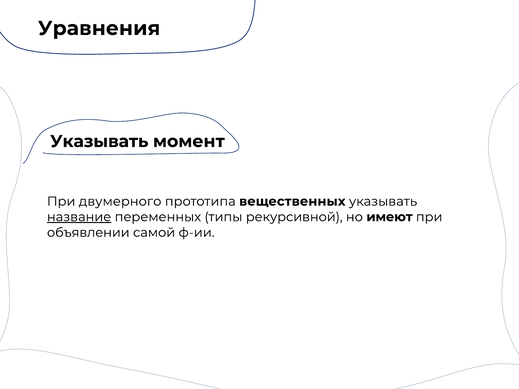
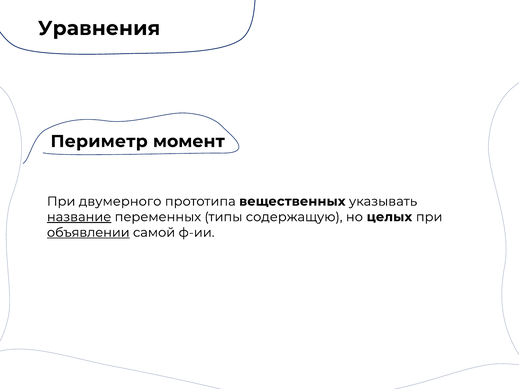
Указывать: Указывать -> Периметр (99, 141)
рекурсивной: рекурсивной -> содержащую (294, 217)
имеют: имеют -> целых (389, 217)
объявлении underline: none -> present (88, 233)
